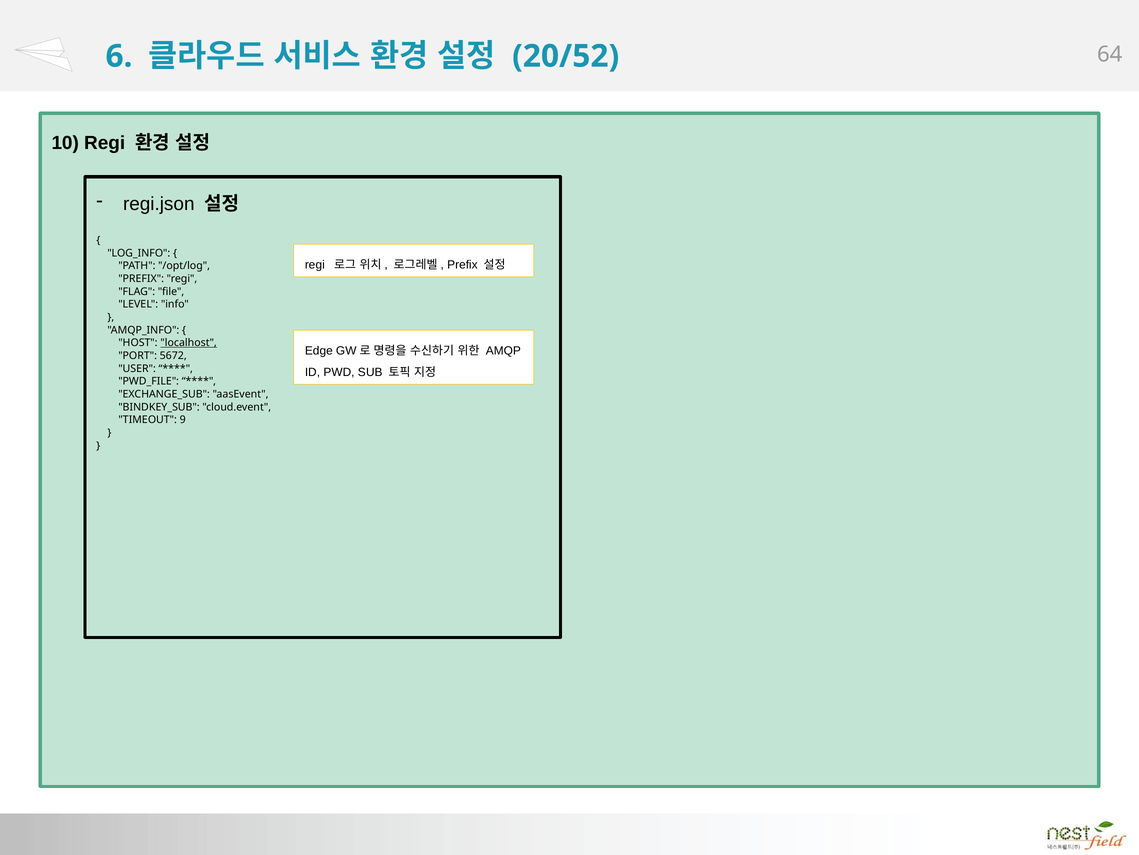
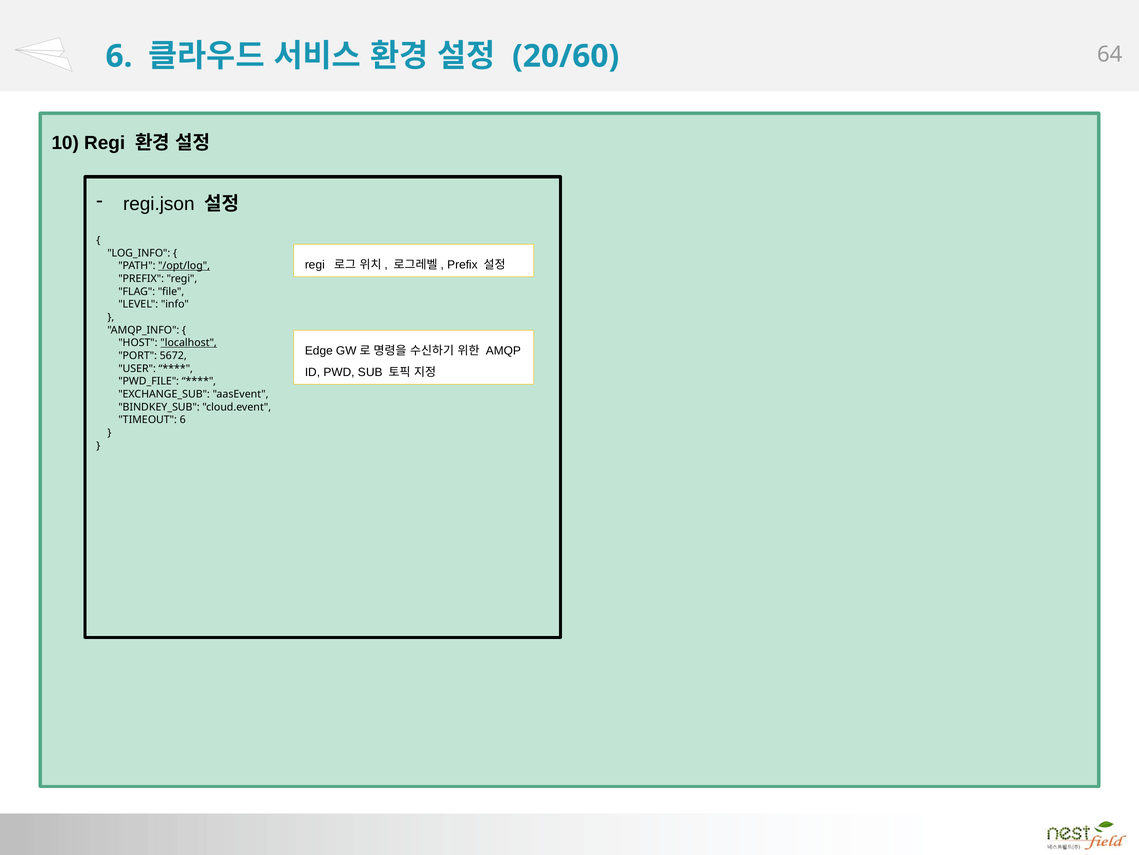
20/52: 20/52 -> 20/60 (566, 56)
/opt/log underline: none -> present (184, 266)
TIMEOUT 9: 9 -> 6 (183, 420)
